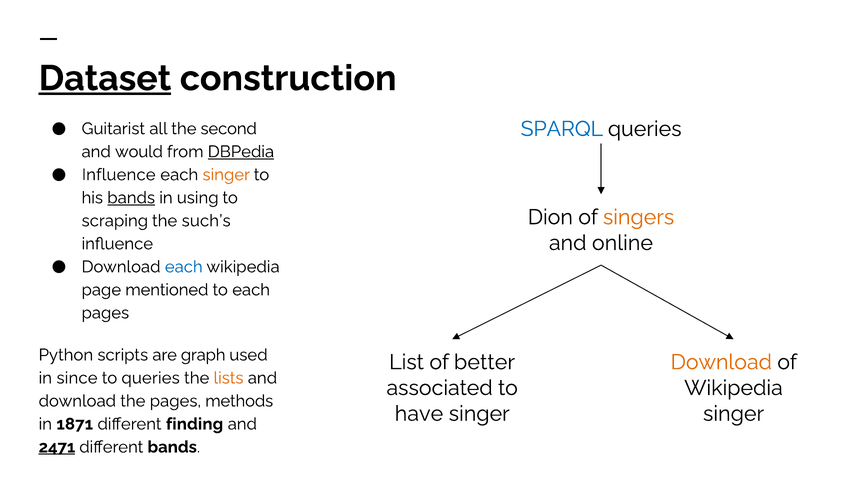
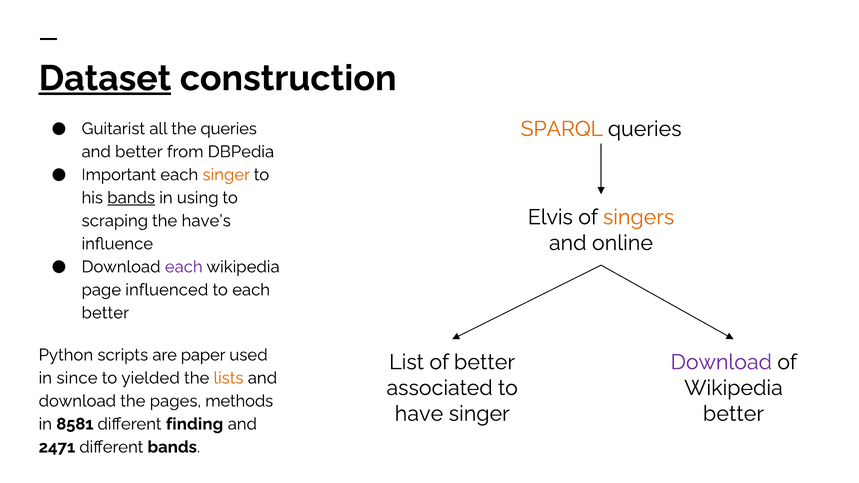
SPARQL colour: blue -> orange (562, 129)
the second: second -> queries (229, 129)
and would: would -> better (139, 152)
DBPedia underline: present -> none (241, 152)
Influence: Influence -> Important (119, 175)
Dion: Dion -> Elvis (550, 217)
such’s: such’s -> have’s (206, 221)
each colour: blue -> purple (184, 267)
mentioned: mentioned -> influenced (167, 290)
pages: pages -> better (105, 313)
graph: graph -> paper (203, 355)
Download colour: orange -> purple (721, 362)
to queries: queries -> yielded (151, 378)
singer: singer -> better (733, 414)
1871: 1871 -> 8581 (75, 424)
2471 underline: present -> none (57, 447)
